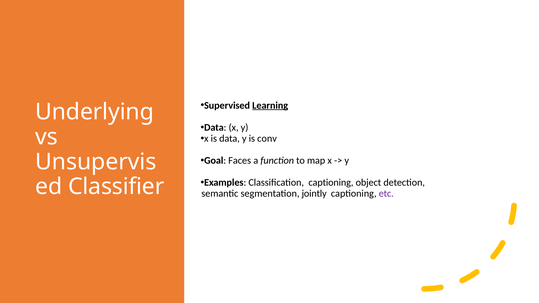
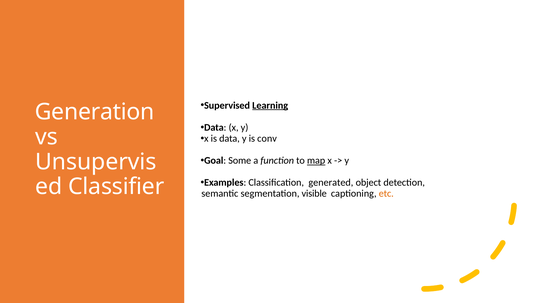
Underlying: Underlying -> Generation (95, 112)
Faces: Faces -> Some (240, 161)
map underline: none -> present (316, 161)
Classification captioning: captioning -> generated (331, 183)
jointly: jointly -> visible (314, 194)
etc colour: purple -> orange (386, 194)
